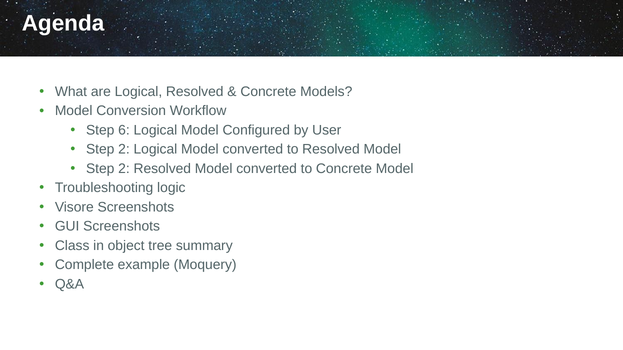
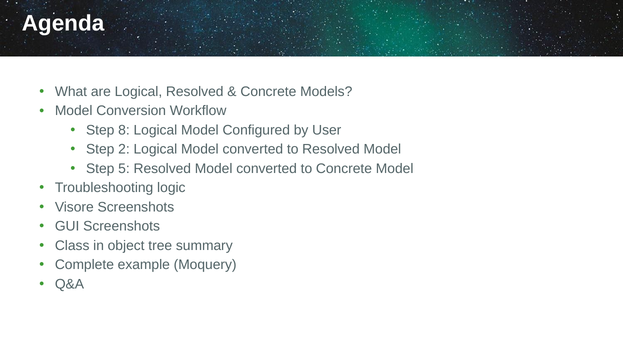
6: 6 -> 8 (124, 130)
2: 2 -> 5 (124, 169)
